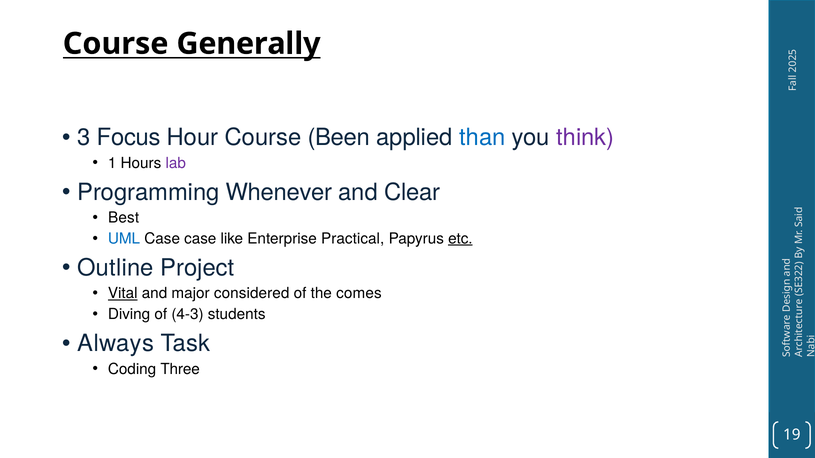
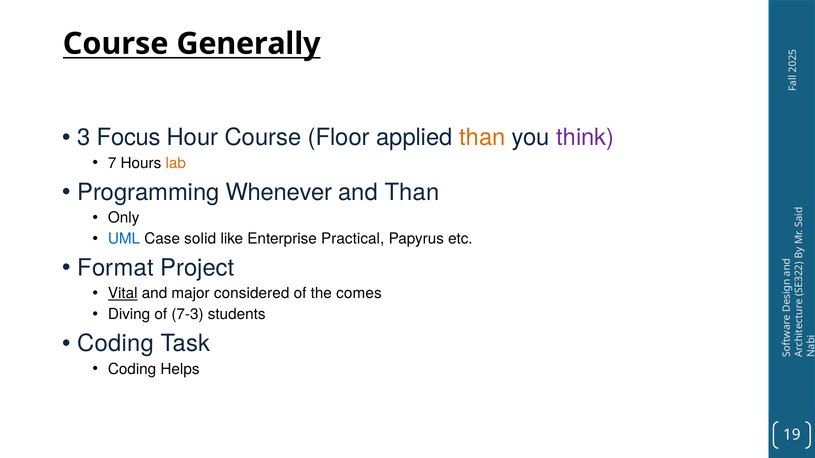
Been: Been -> Floor (339, 138)
than colour: blue -> orange (482, 138)
1: 1 -> 7 (112, 163)
lab colour: purple -> orange (176, 163)
and Clear: Clear -> Than (412, 193)
Best: Best -> Only (124, 218)
Case case: case -> solid (200, 239)
etc underline: present -> none (460, 239)
Outline: Outline -> Format (115, 268)
4-3: 4-3 -> 7-3 (188, 314)
Always: Always -> Coding (116, 344)
Three: Three -> Helps (180, 369)
